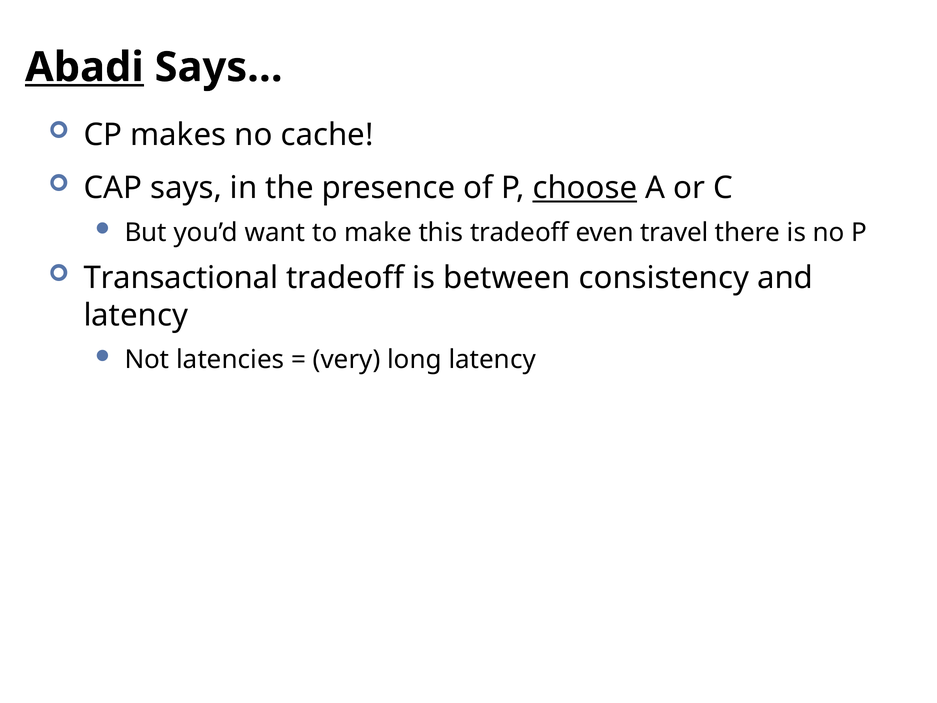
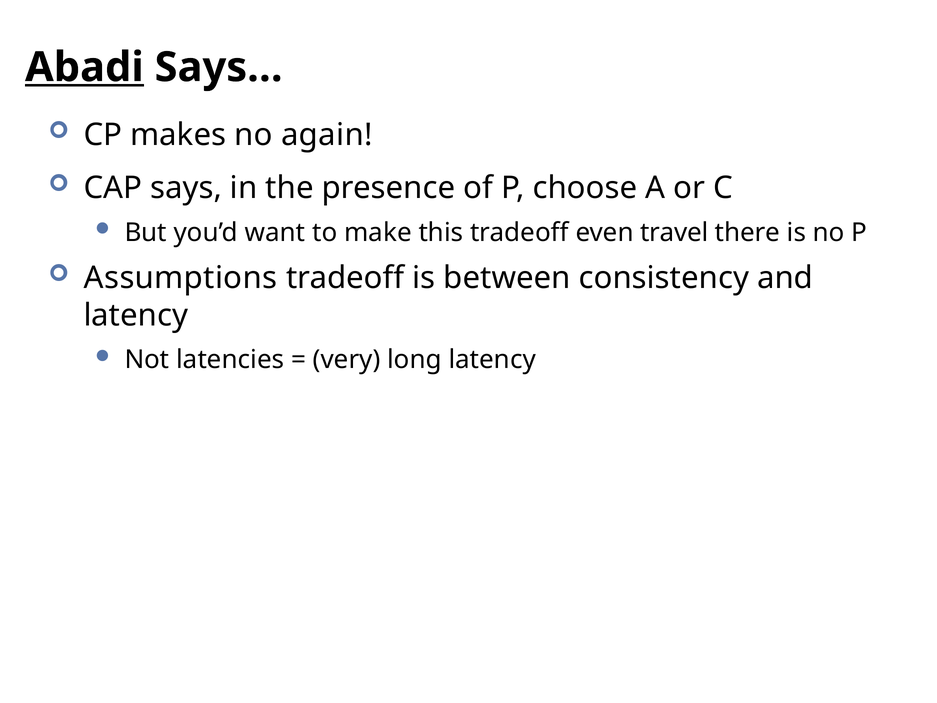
cache: cache -> again (327, 135)
choose underline: present -> none (585, 188)
Transactional: Transactional -> Assumptions (181, 278)
